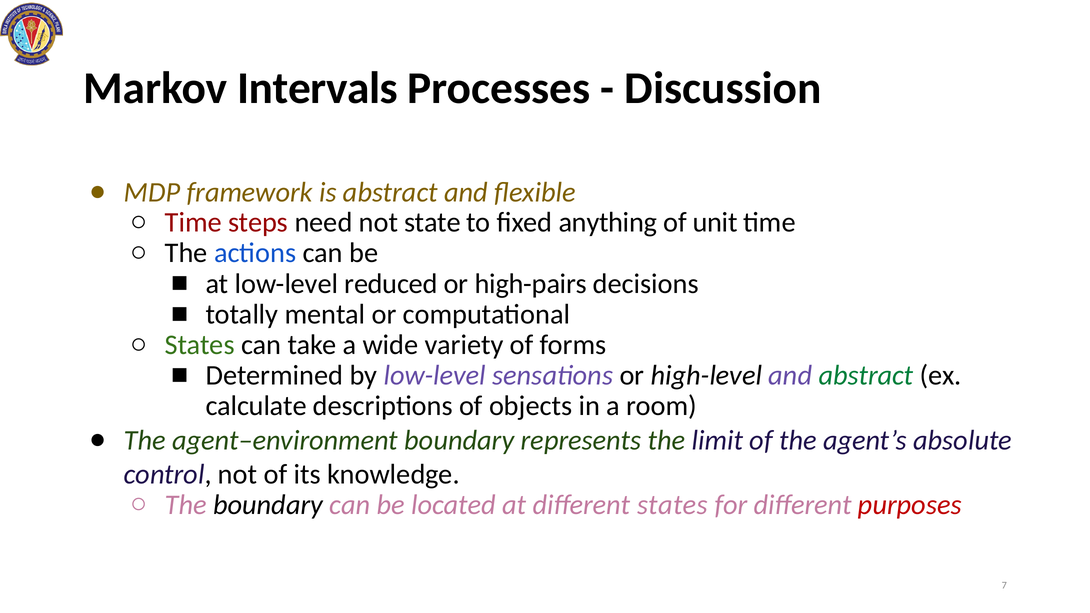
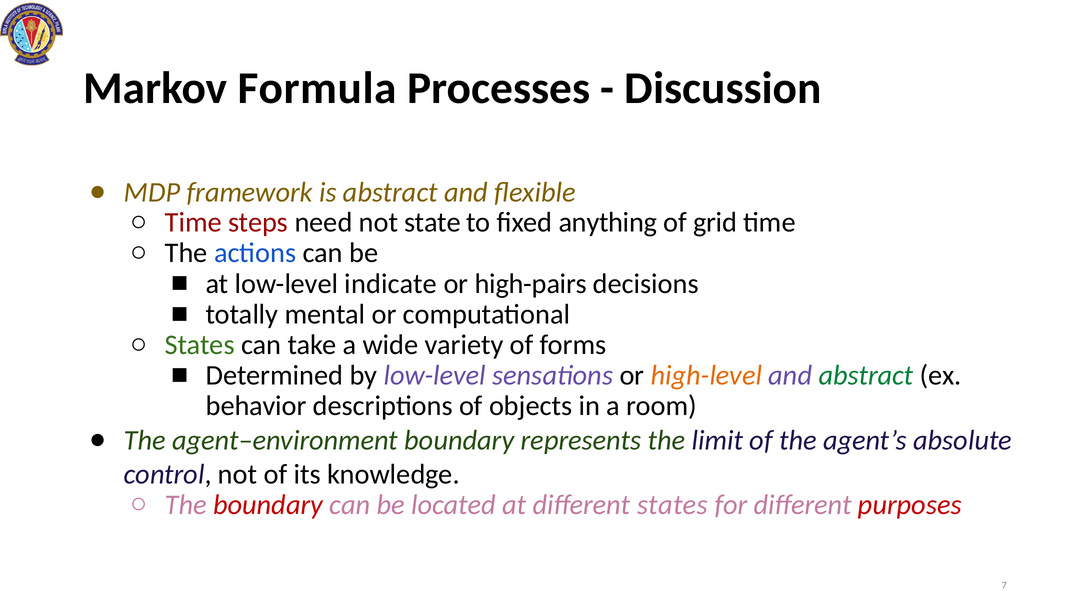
Intervals: Intervals -> Formula (317, 88)
unit: unit -> grid (715, 223)
reduced: reduced -> indicate (391, 284)
high-level colour: black -> orange (706, 376)
calculate: calculate -> behavior (256, 406)
boundary colour: black -> red (268, 505)
